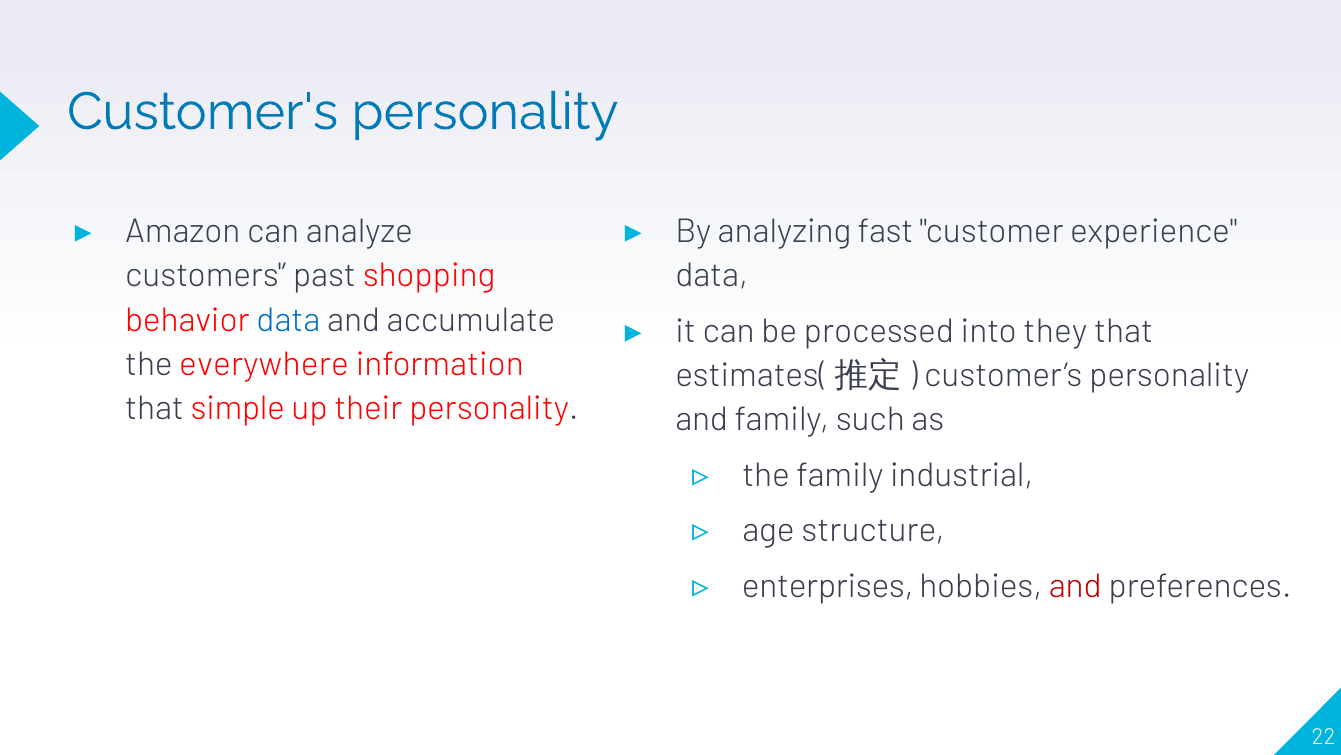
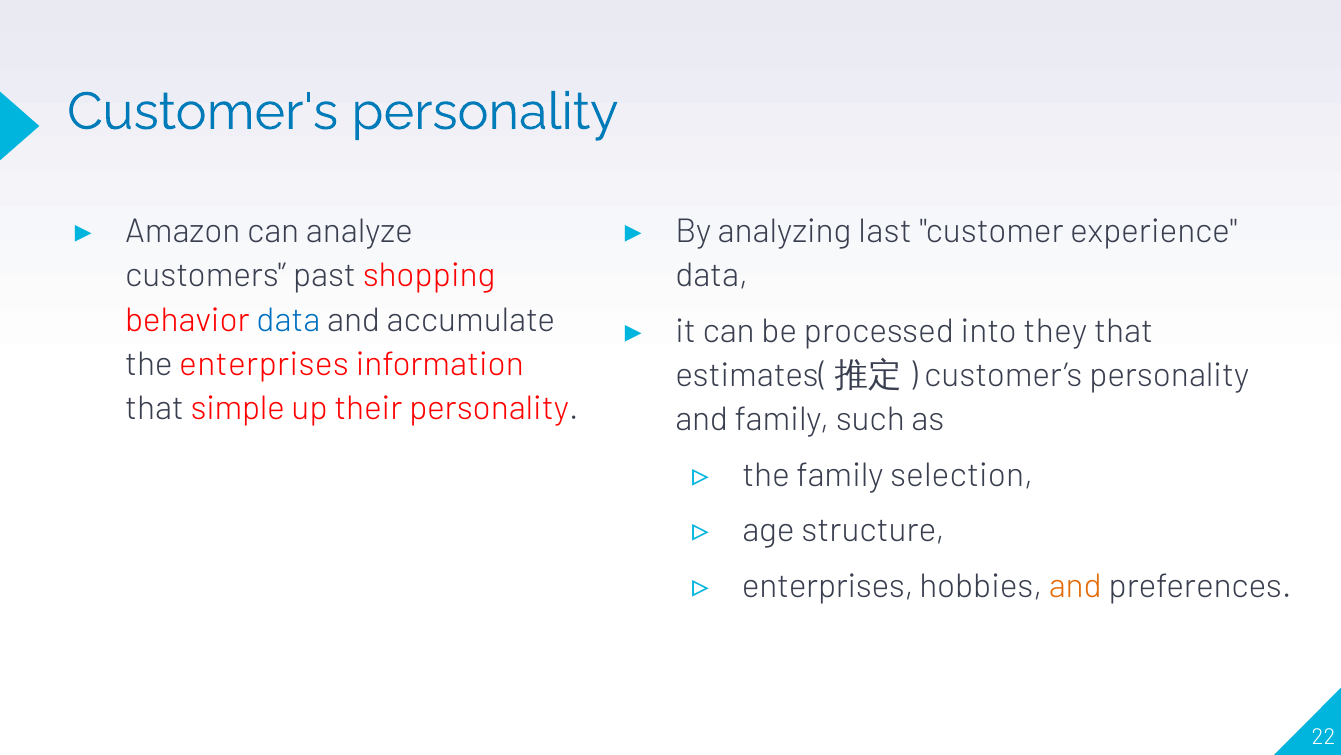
fast: fast -> last (885, 231)
the everywhere: everywhere -> enterprises (264, 364)
industrial: industrial -> selection (962, 475)
and colour: red -> orange (1075, 586)
